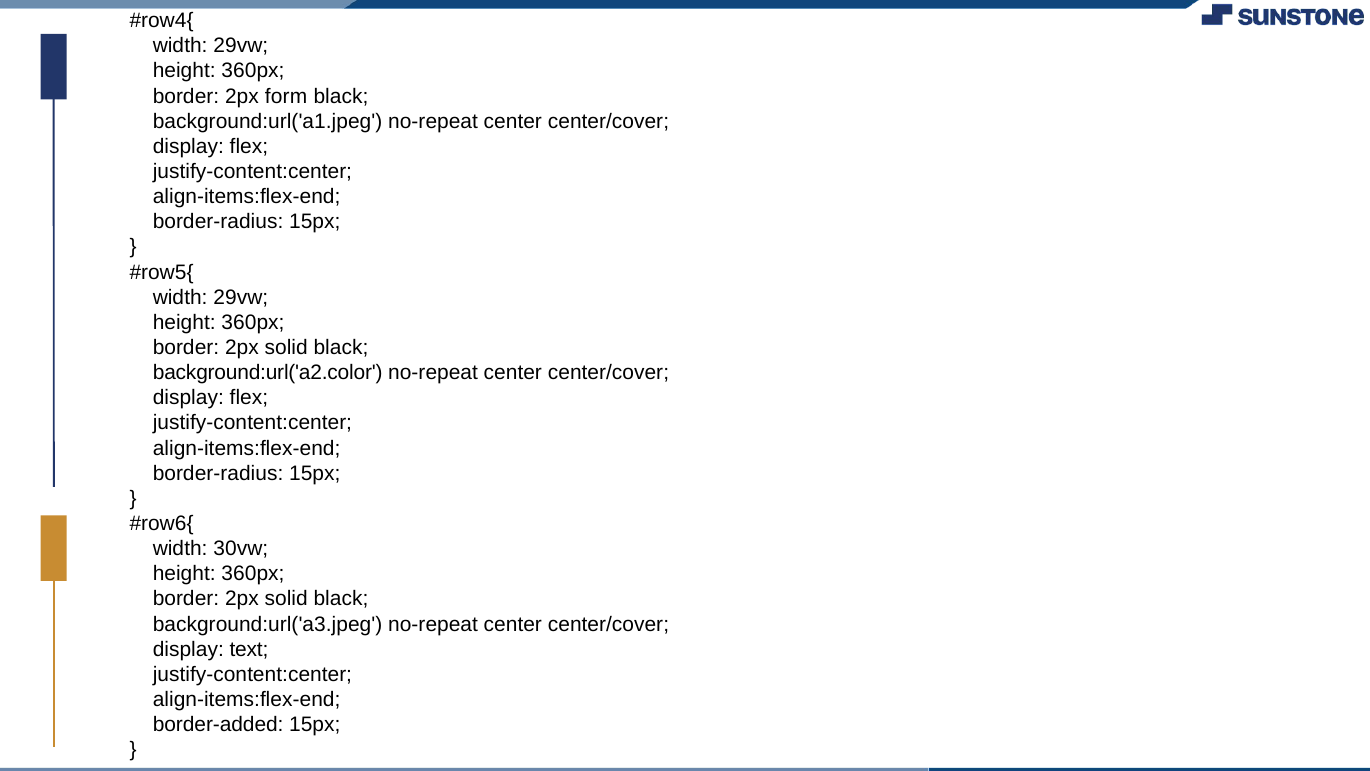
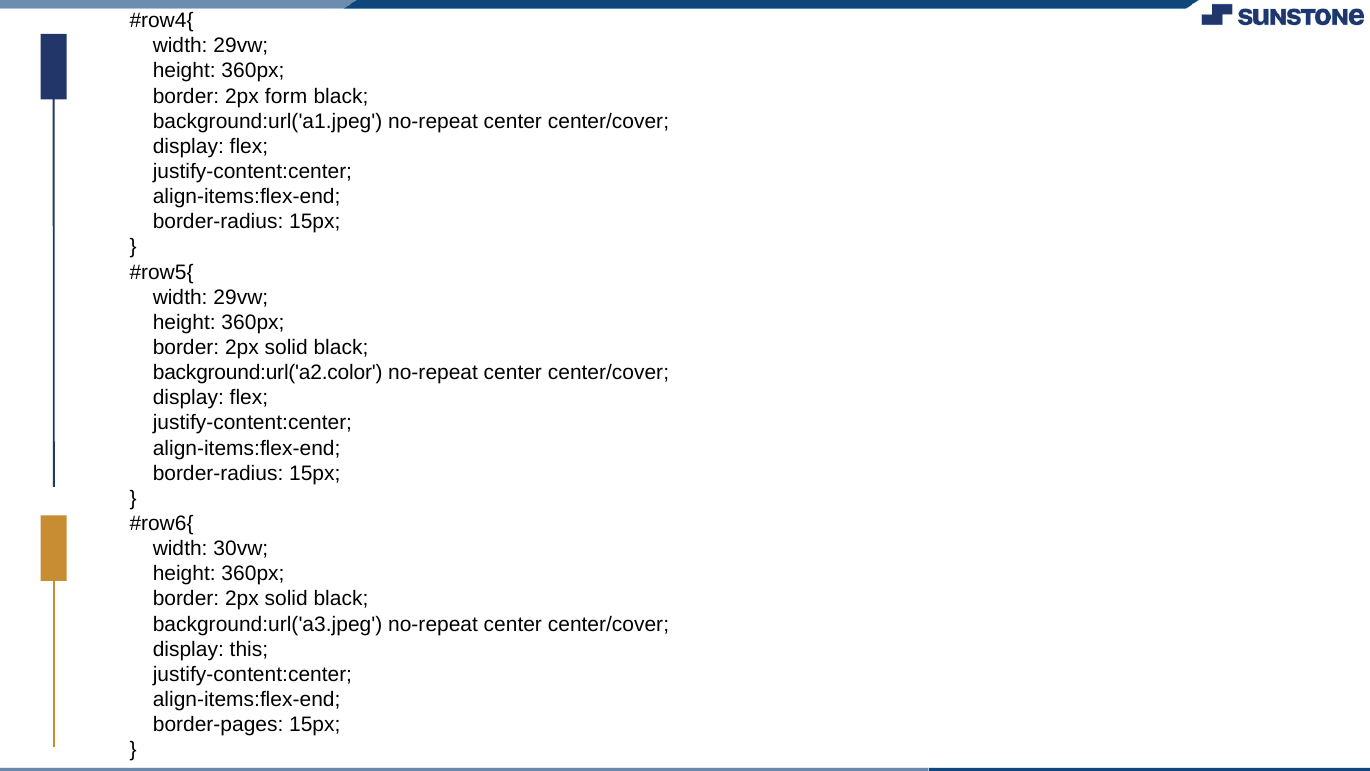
text: text -> this (249, 649)
border-added: border-added -> border-pages (218, 724)
